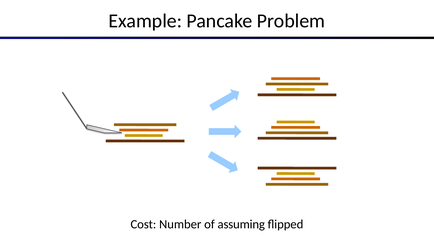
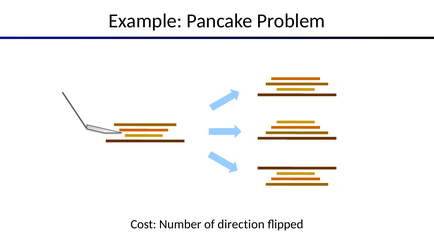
assuming: assuming -> direction (241, 224)
